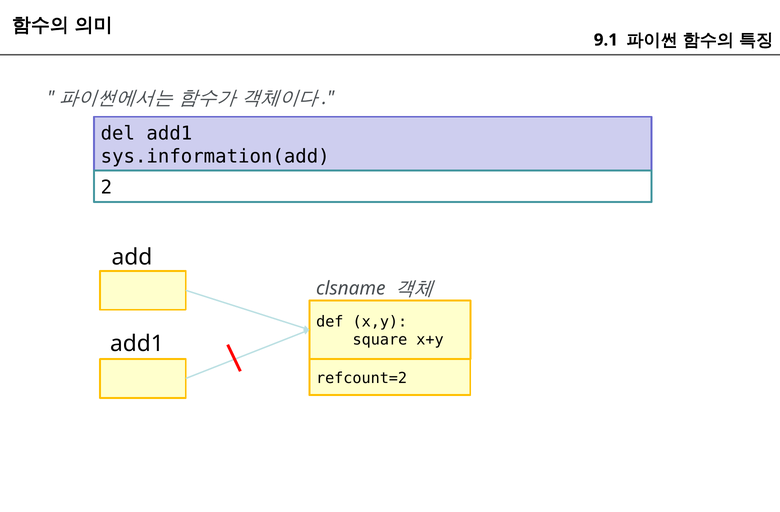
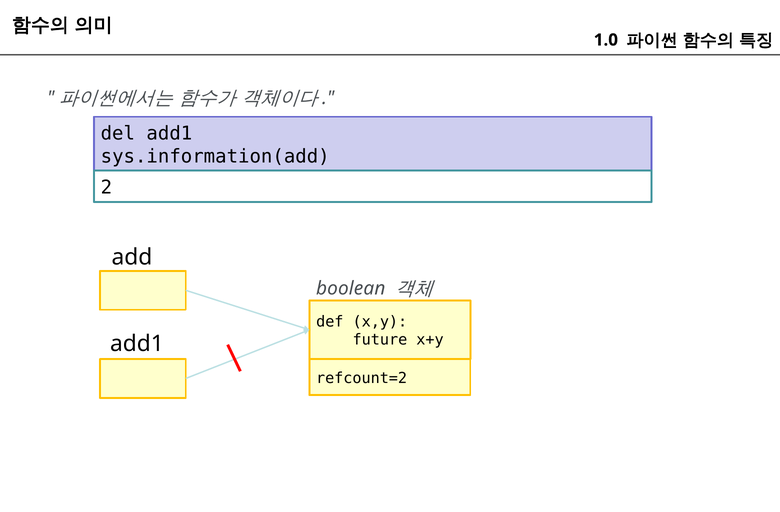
9.1: 9.1 -> 1.0 (606, 40)
clsname: clsname -> boolean (351, 289)
square: square -> future (380, 340)
